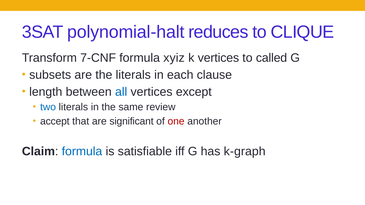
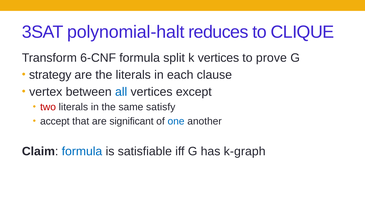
7-CNF: 7-CNF -> 6-CNF (98, 58)
xyiz: xyiz -> split (174, 58)
called: called -> prove (271, 58)
subsets: subsets -> strategy (50, 75)
length: length -> vertex (46, 92)
two colour: blue -> red (48, 107)
review: review -> satisfy (161, 107)
one colour: red -> blue (176, 121)
